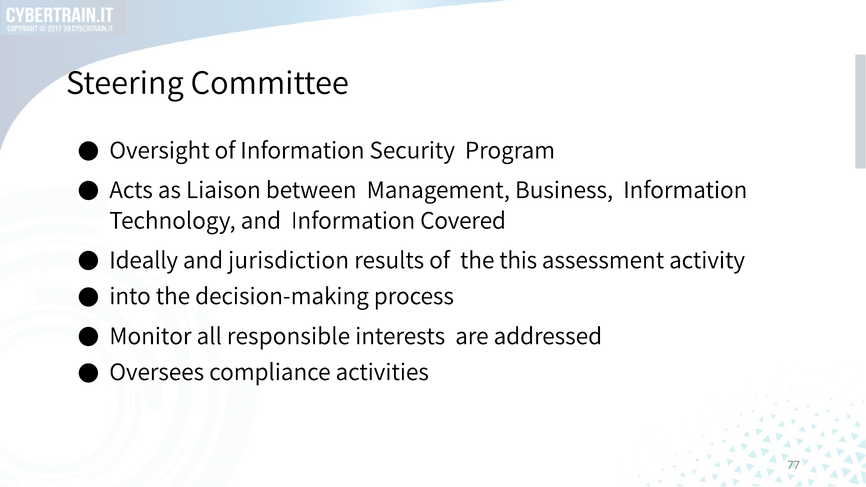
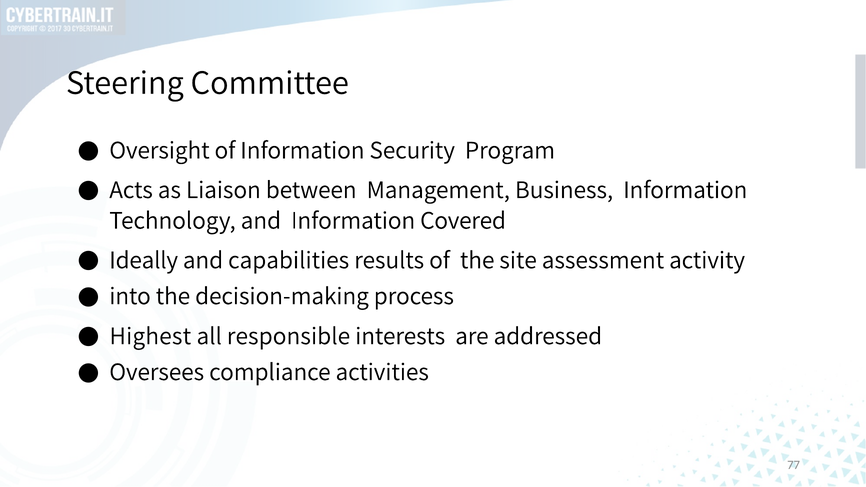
jurisdiction: jurisdiction -> capabilities (289, 260)
this: this -> site (518, 260)
Monitor: Monitor -> Highest (150, 336)
